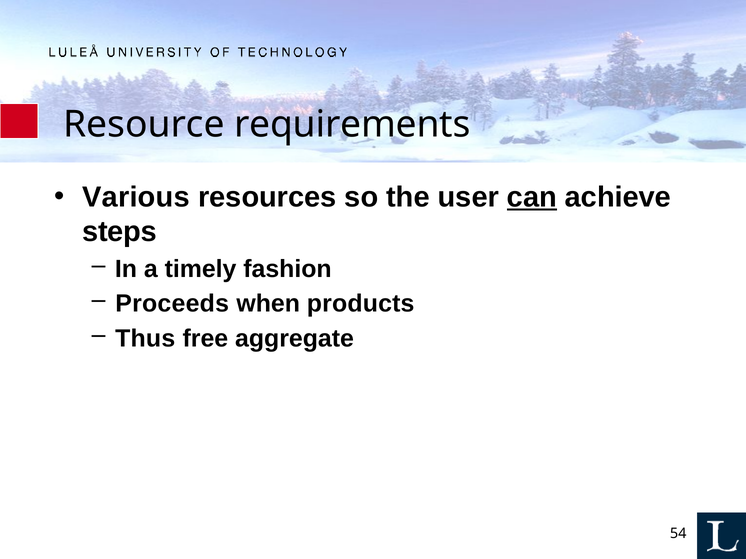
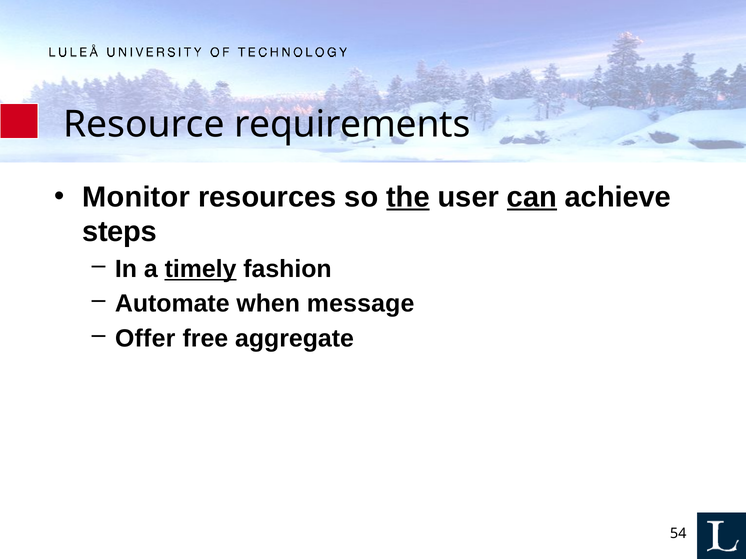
Various: Various -> Monitor (136, 197)
the underline: none -> present (408, 197)
timely underline: none -> present (201, 269)
Proceeds: Proceeds -> Automate (172, 304)
products: products -> message (361, 304)
Thus: Thus -> Offer (145, 339)
